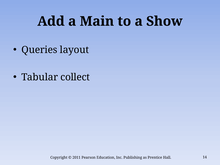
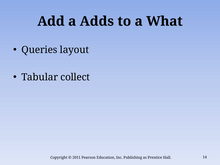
Main: Main -> Adds (97, 21)
Show: Show -> What (164, 21)
